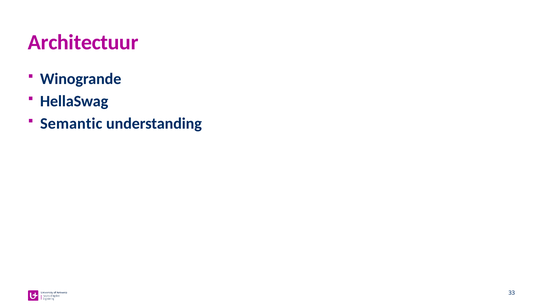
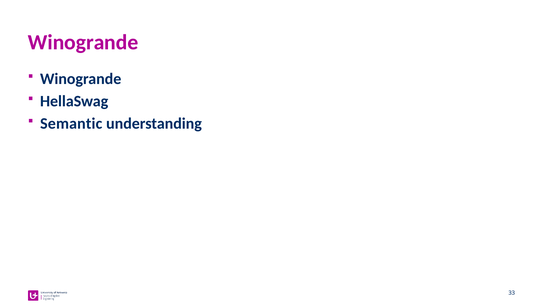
Architectuur: Architectuur -> Winogrande (83, 42)
